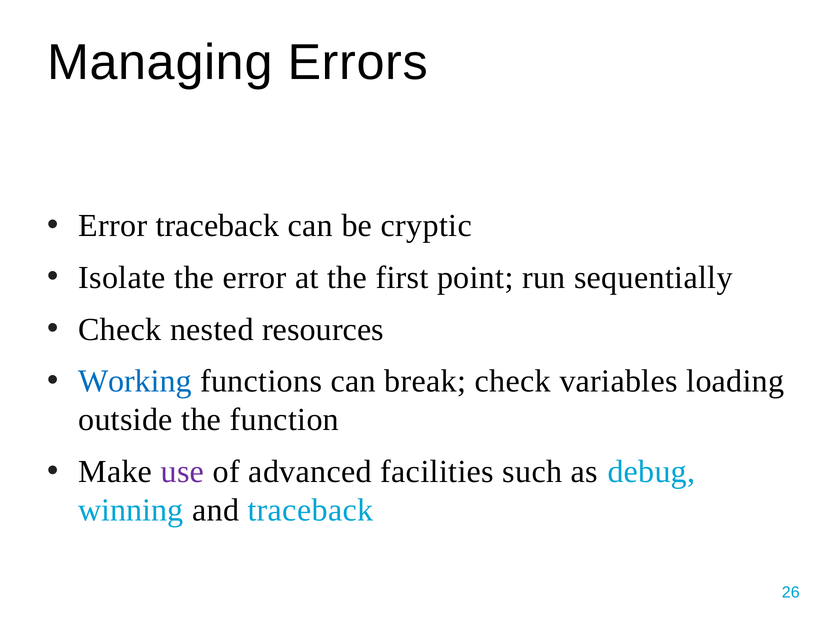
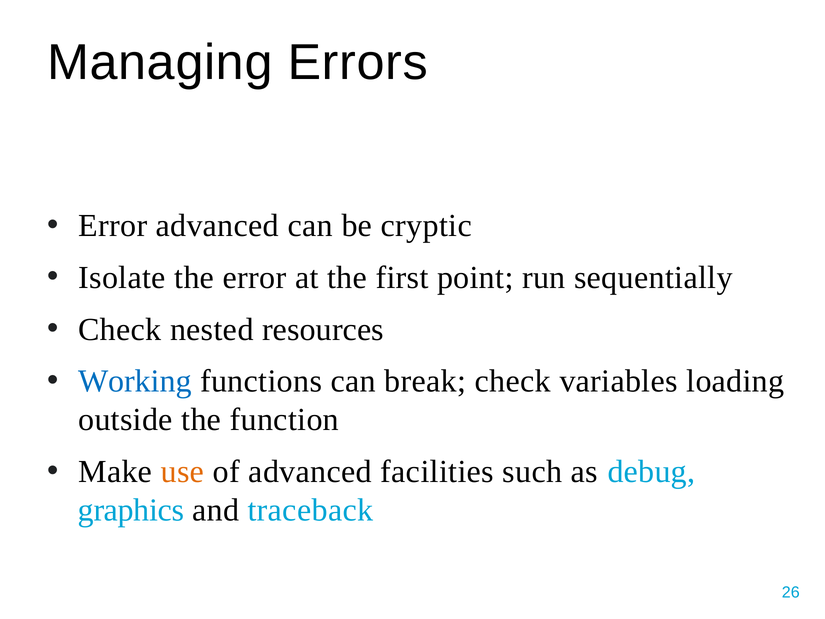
Error traceback: traceback -> advanced (217, 226)
use colour: purple -> orange (182, 472)
winning: winning -> graphics (131, 510)
